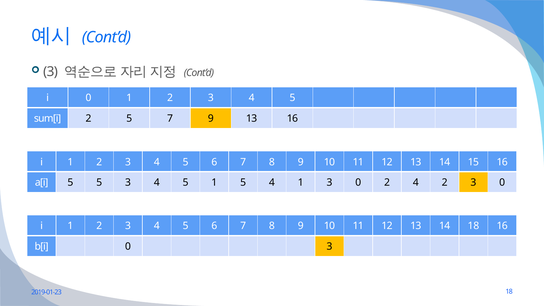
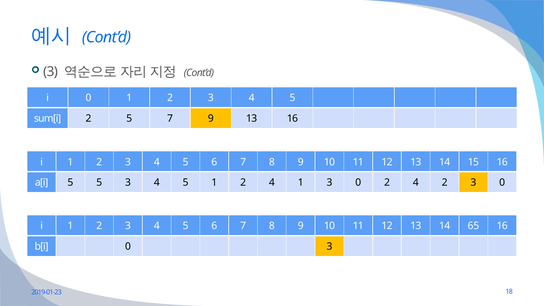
5 1 5: 5 -> 2 (243, 183)
14 18: 18 -> 65 (473, 226)
